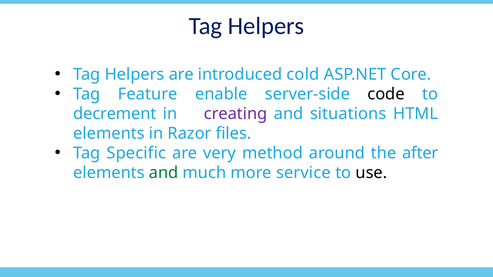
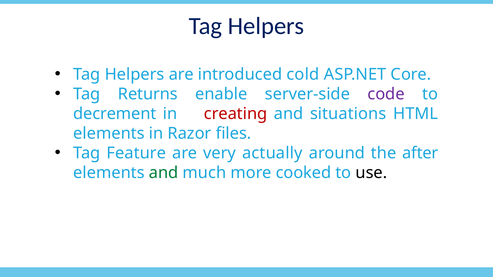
Feature: Feature -> Returns (148, 94)
code colour: black -> purple (386, 94)
creating colour: purple -> red (236, 114)
Specific: Specific -> Feature (136, 153)
method: method -> actually (272, 153)
service: service -> cooked (303, 173)
